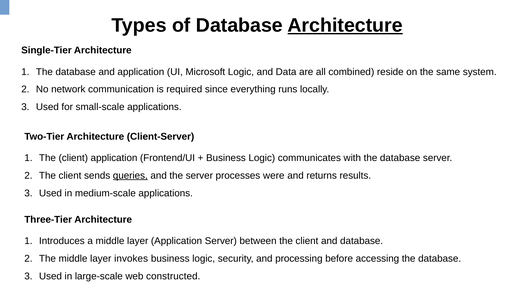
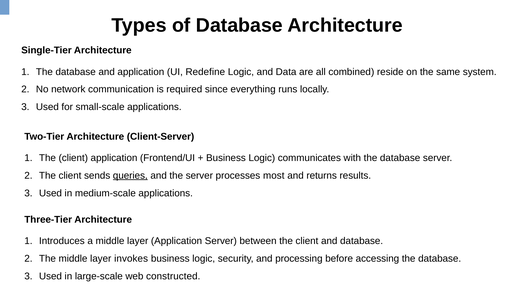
Architecture underline: present -> none (345, 25)
Microsoft: Microsoft -> Redefine (205, 72)
were: were -> most (274, 176)
